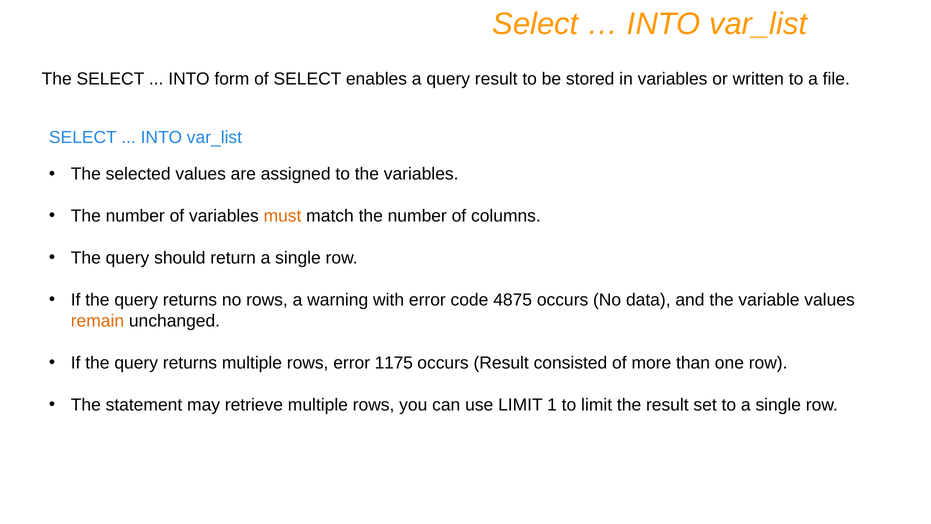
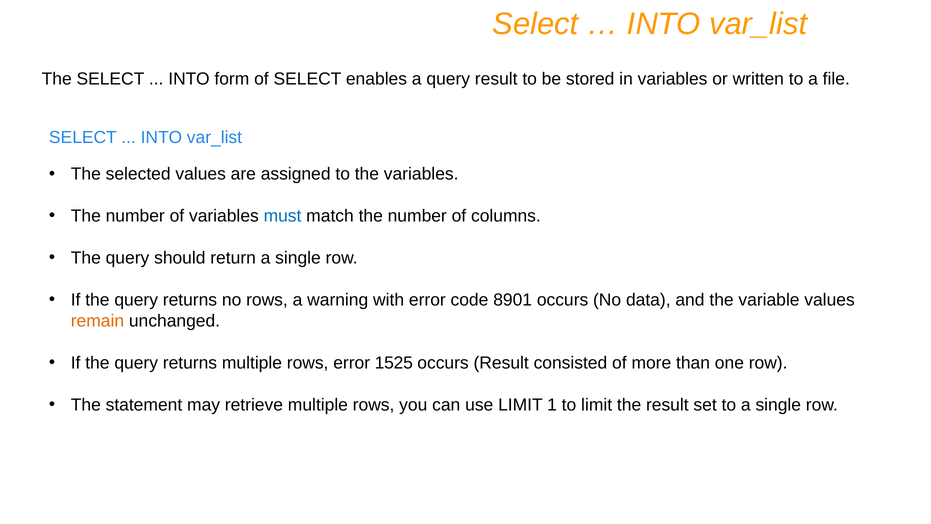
must colour: orange -> blue (283, 216)
4875: 4875 -> 8901 (513, 300)
1175: 1175 -> 1525 (394, 363)
